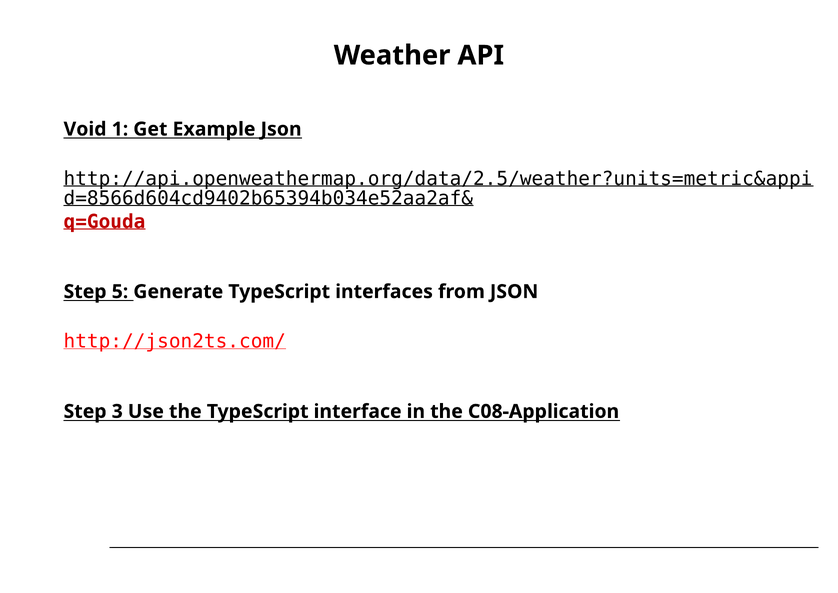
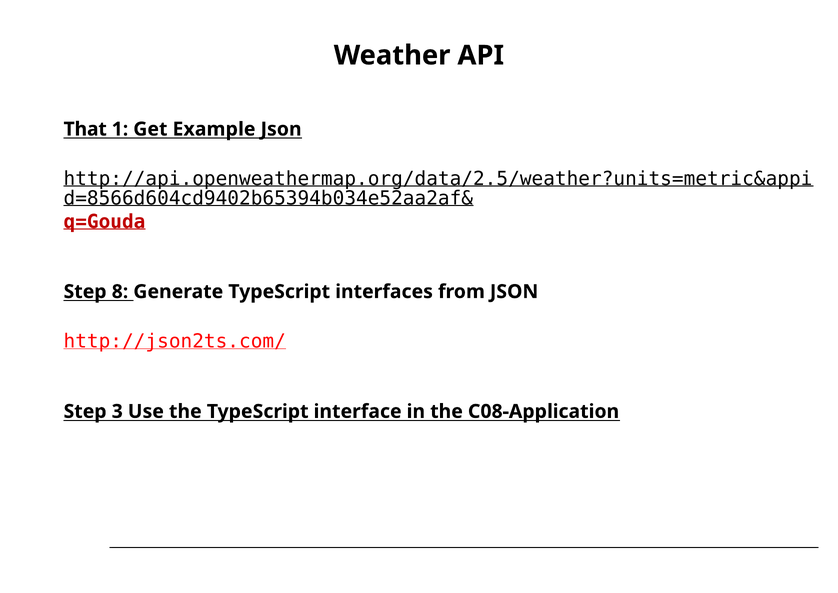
Void: Void -> That (85, 129)
5: 5 -> 8 (120, 292)
